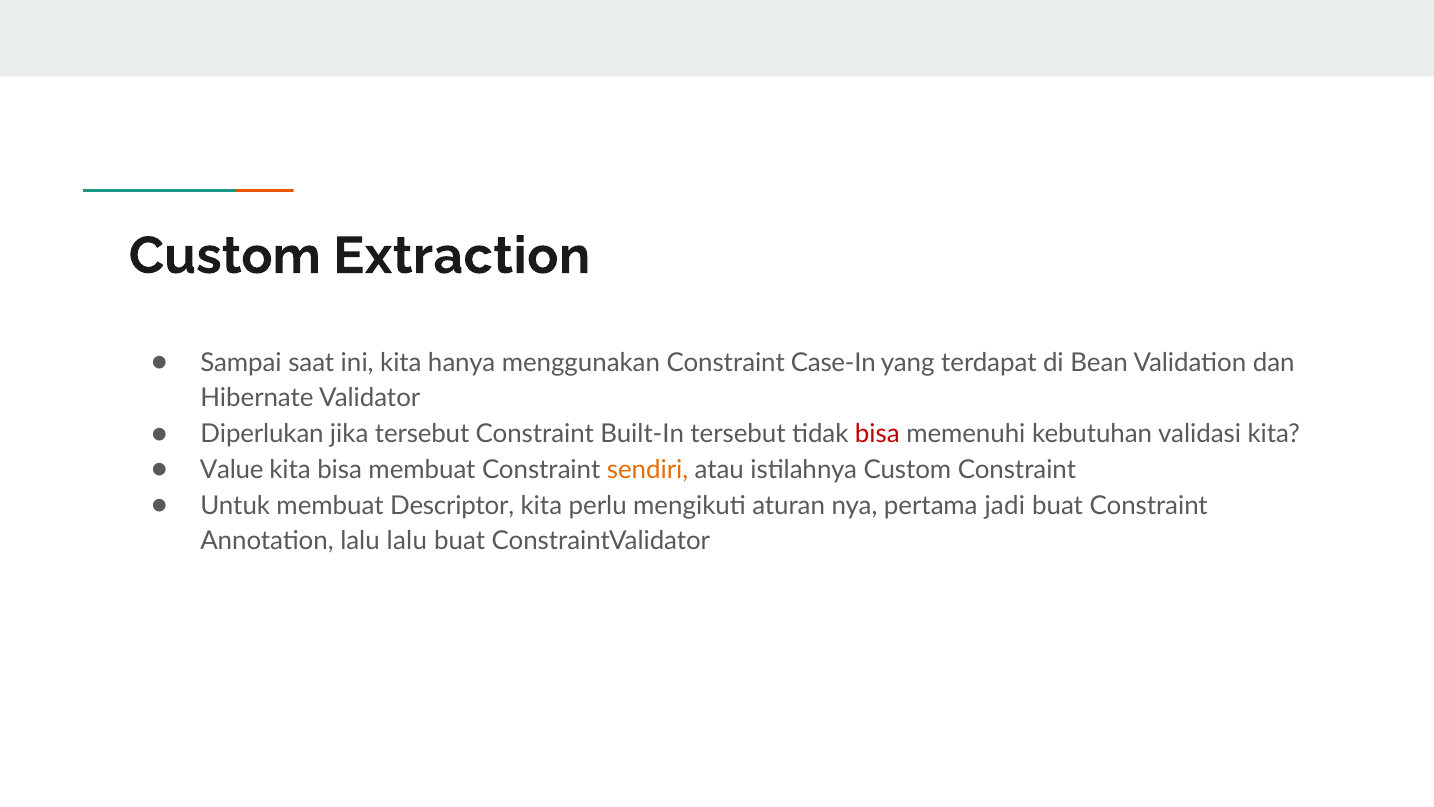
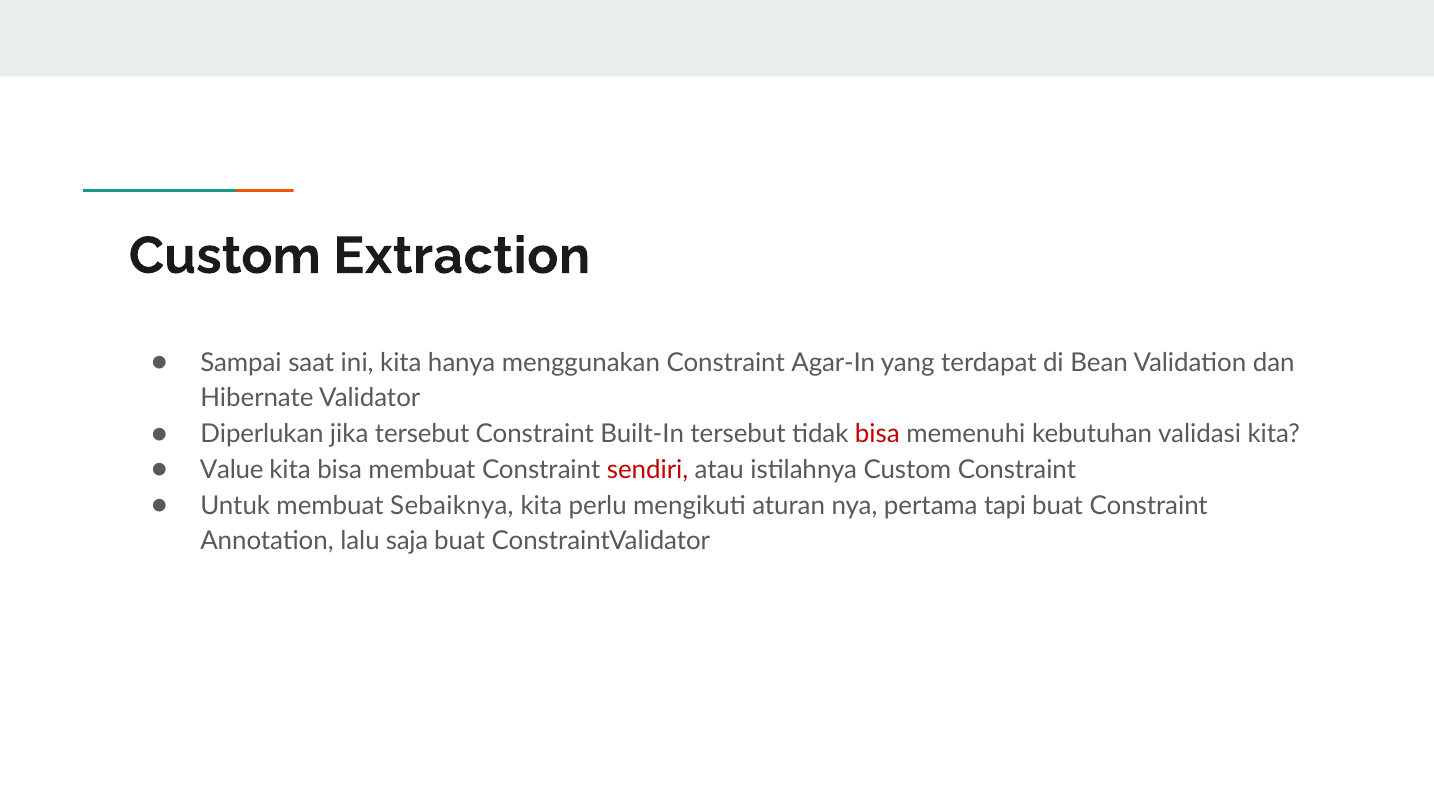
Case-In: Case-In -> Agar-In (833, 362)
sendiri colour: orange -> red (648, 470)
Descriptor: Descriptor -> Sebaiknya (452, 505)
jadi: jadi -> tapi (1005, 505)
lalu lalu: lalu -> saja (407, 541)
